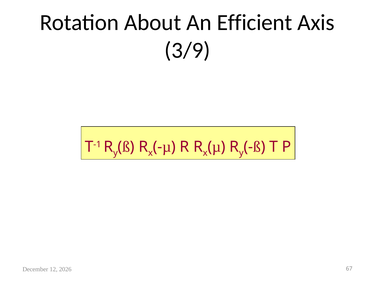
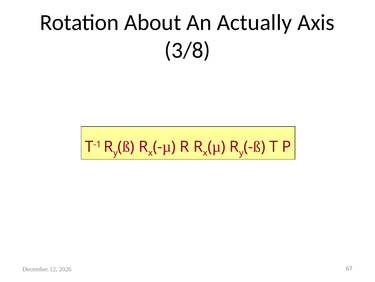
Efficient: Efficient -> Actually (254, 23)
3/9: 3/9 -> 3/8 (187, 50)
